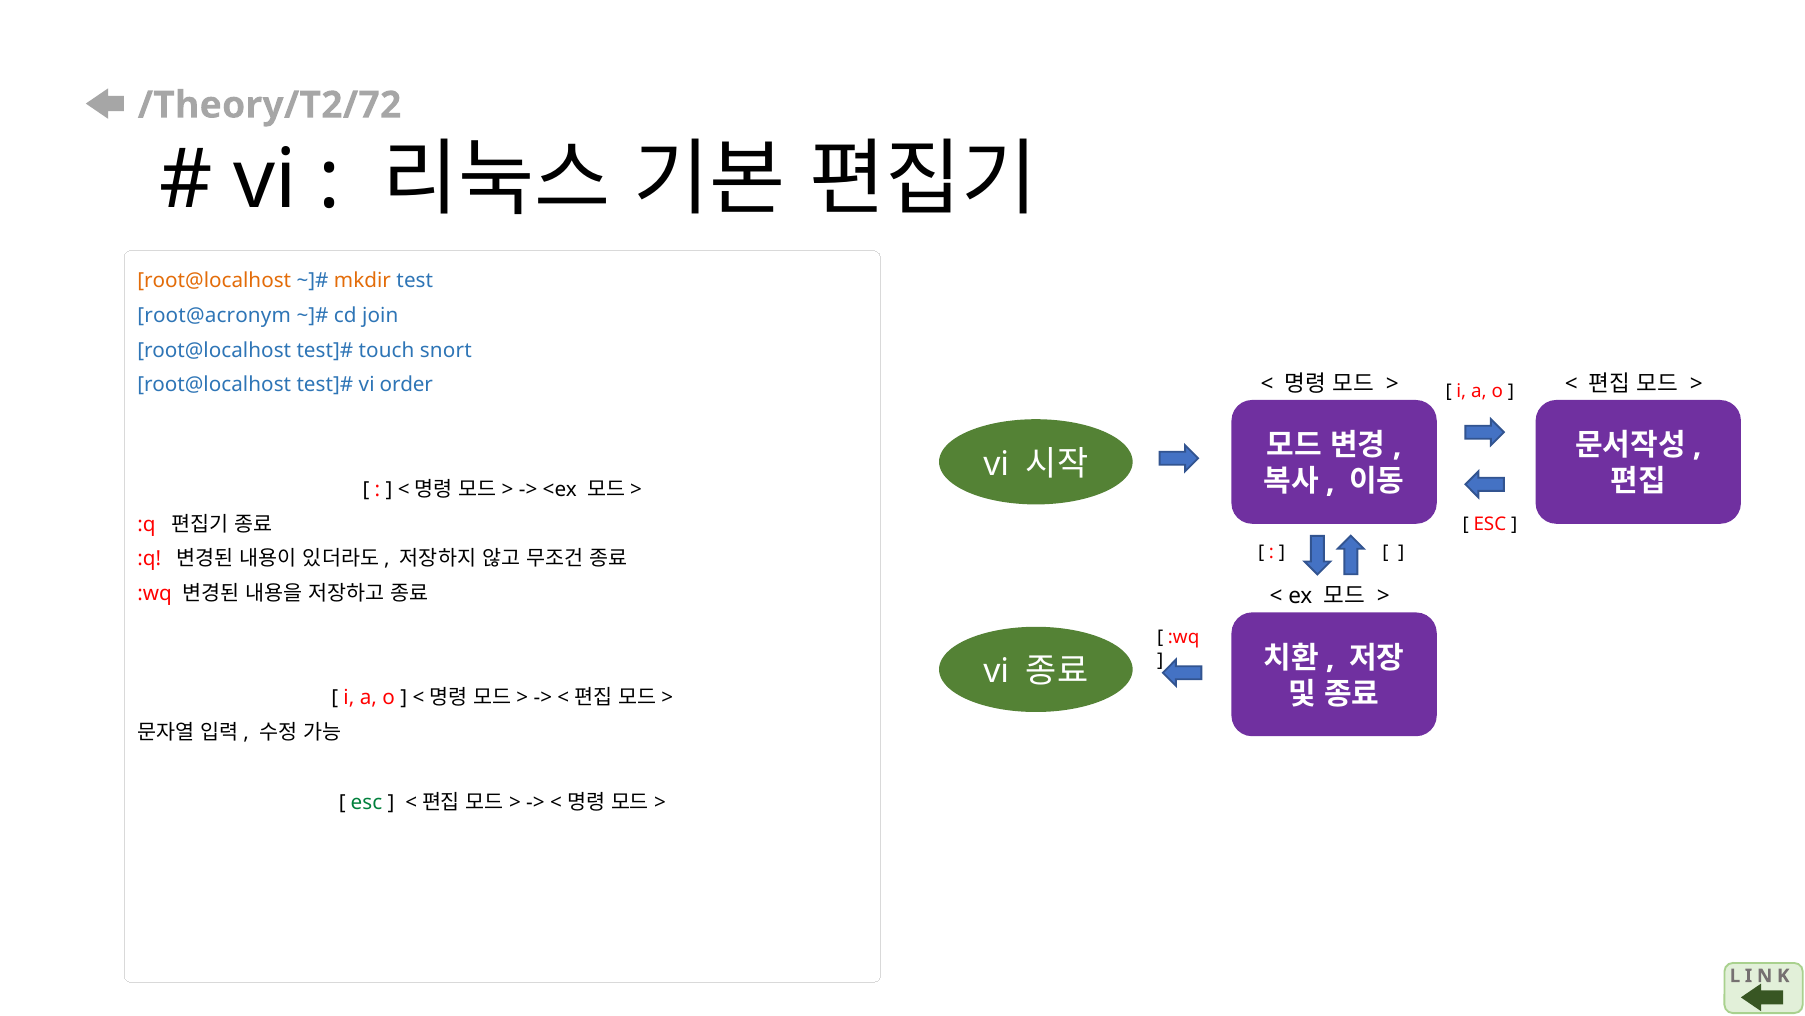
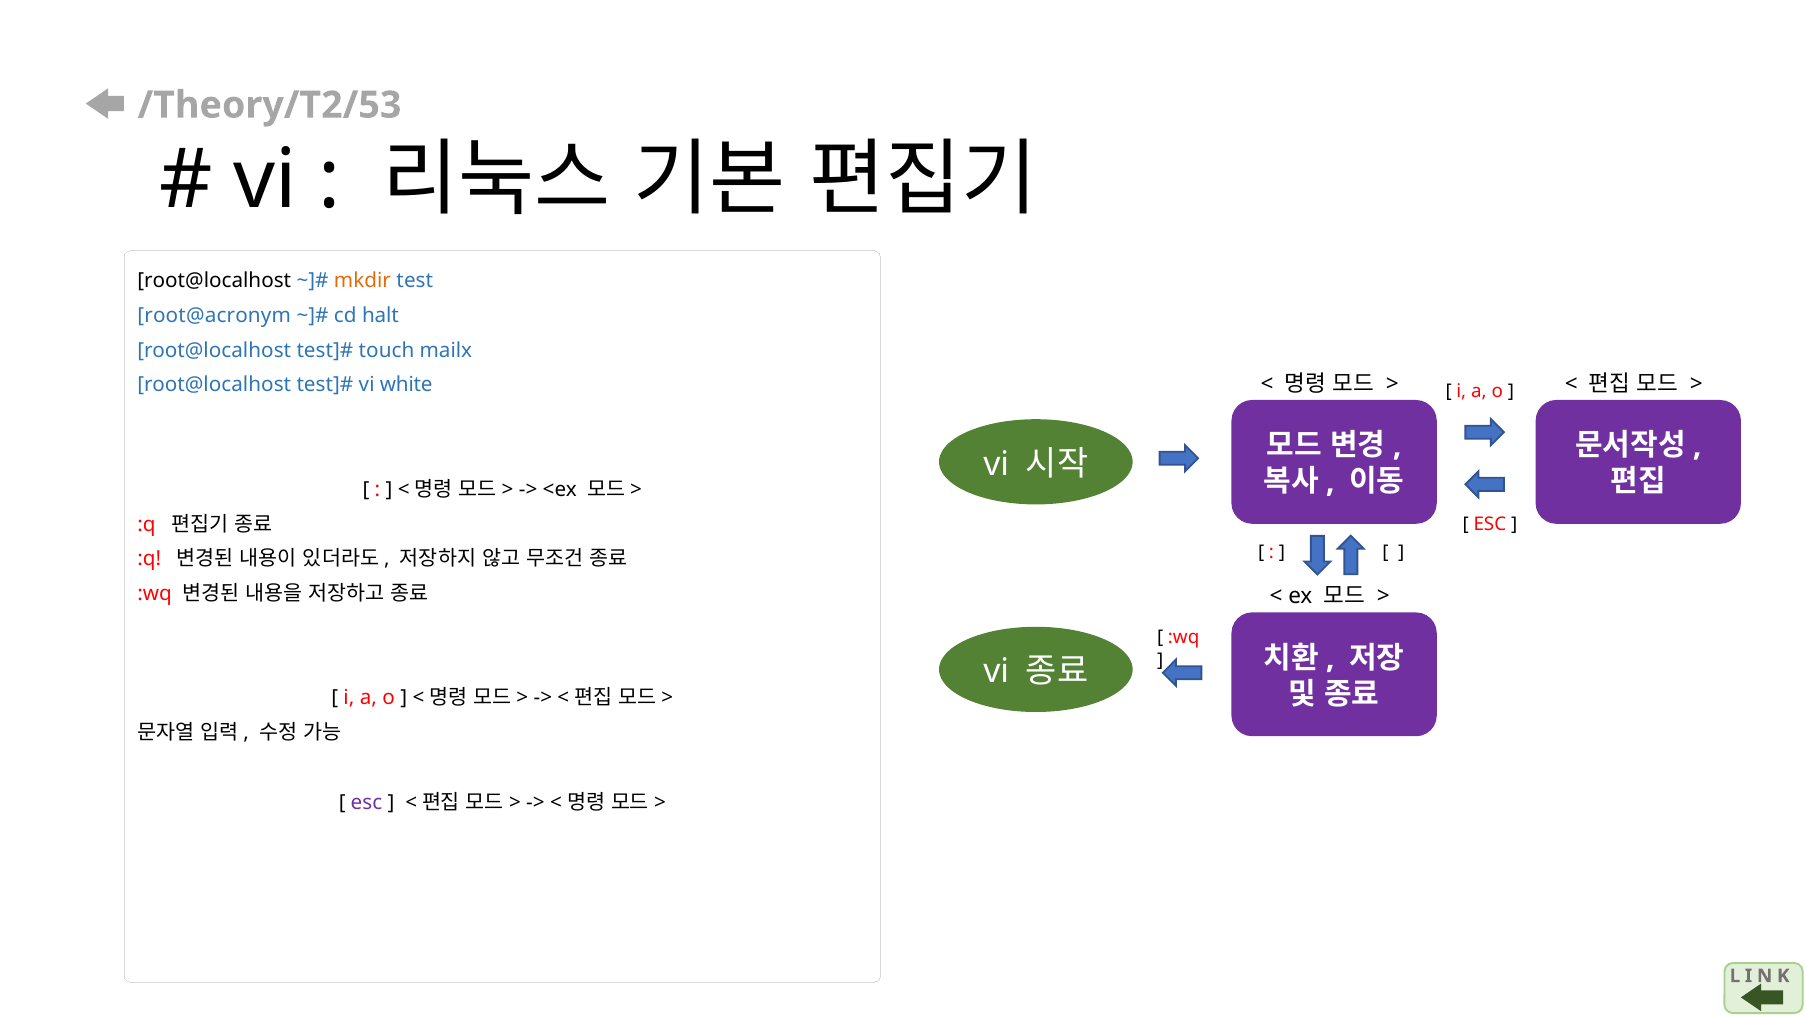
/Theory/T2/72: /Theory/T2/72 -> /Theory/T2/53 (270, 105)
root@localhost colour: orange -> black (214, 281)
join: join -> halt (380, 315)
snort: snort -> mailx (446, 350)
order: order -> white (406, 385)
esc colour: green -> purple (366, 802)
